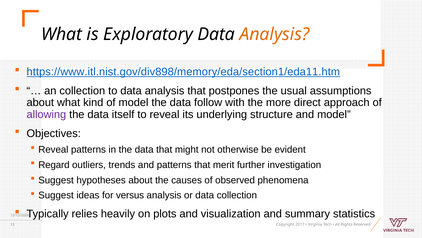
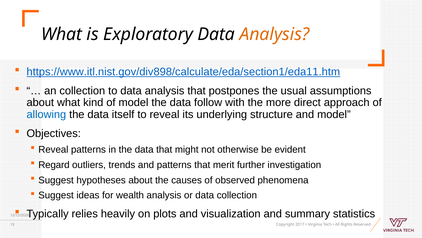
https://www.itl.nist.gov/div898/memory/eda/section1/eda11.htm: https://www.itl.nist.gov/div898/memory/eda/section1/eda11.htm -> https://www.itl.nist.gov/div898/calculate/eda/section1/eda11.htm (183, 72)
allowing colour: purple -> blue (46, 114)
versus: versus -> wealth (130, 195)
